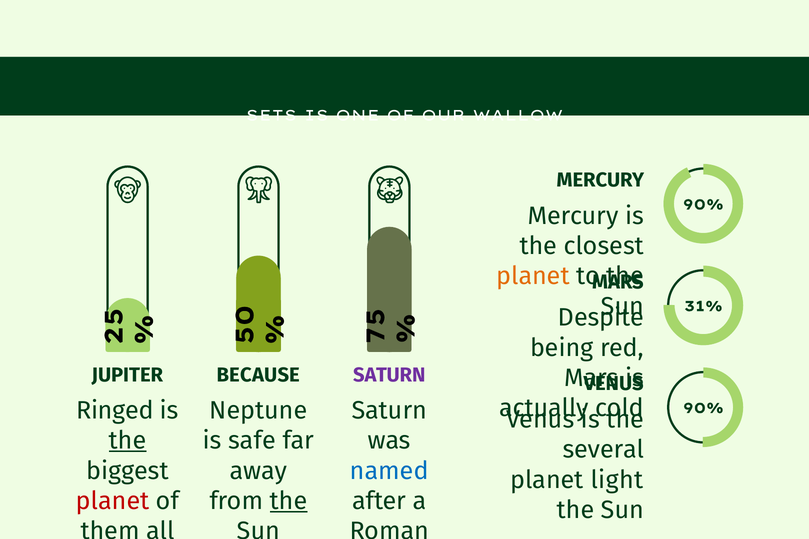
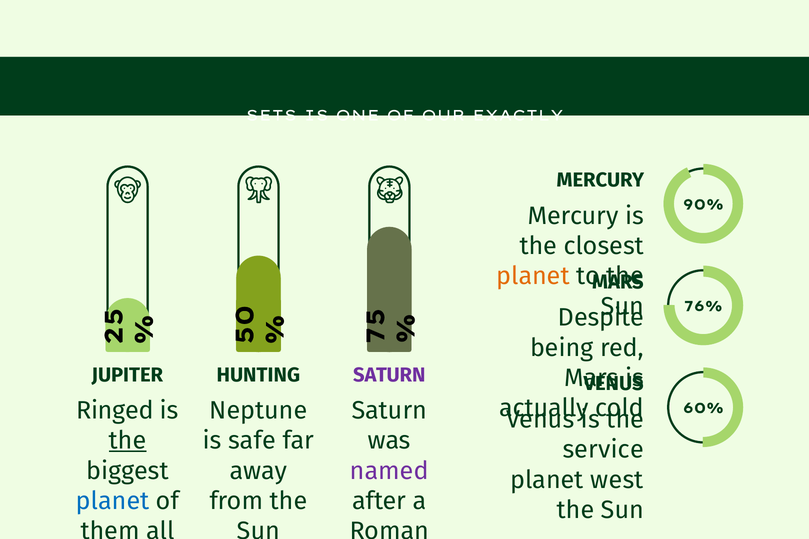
WALLOW: WALLOW -> EXACTLY (518, 116)
31%: 31% -> 76% (703, 307)
BECAUSE: BECAUSE -> HUNTING (258, 375)
90%: 90% -> 60% (703, 409)
several: several -> service (603, 450)
named colour: blue -> purple (389, 471)
light: light -> west (617, 480)
planet colour: red -> blue (113, 501)
the underline: present -> none (289, 501)
